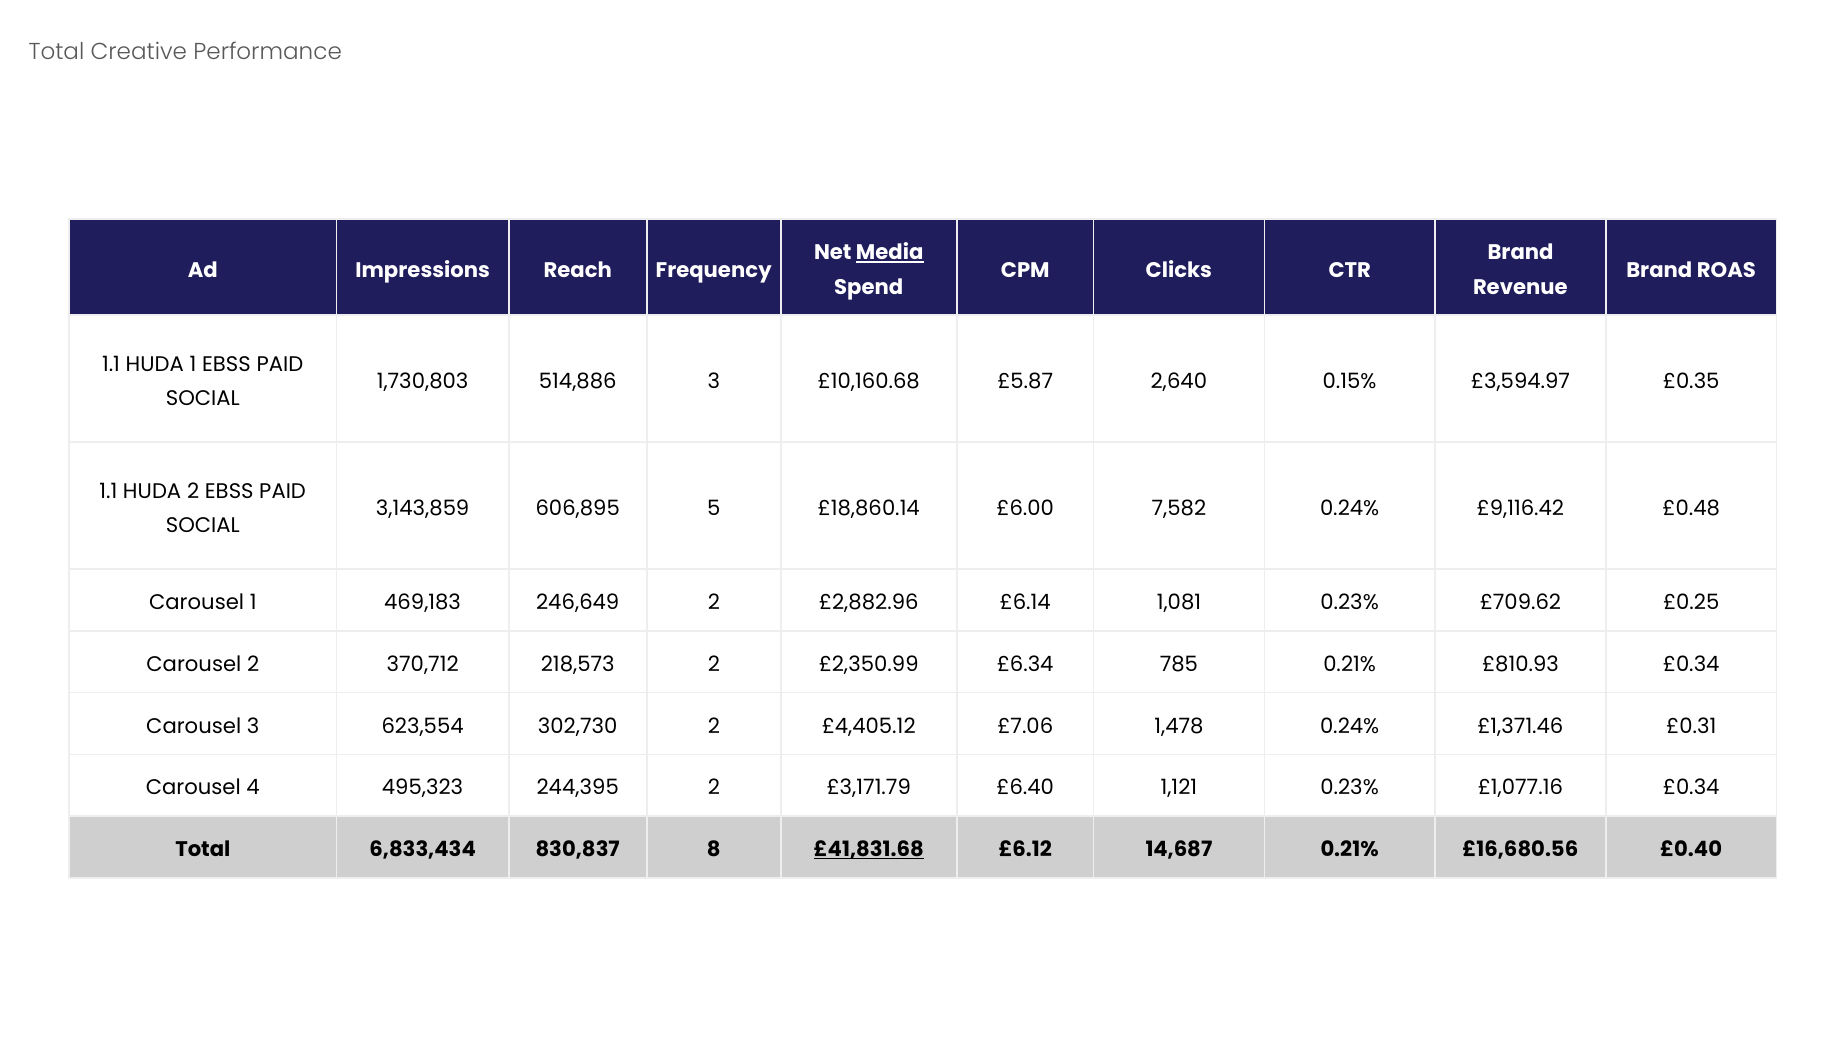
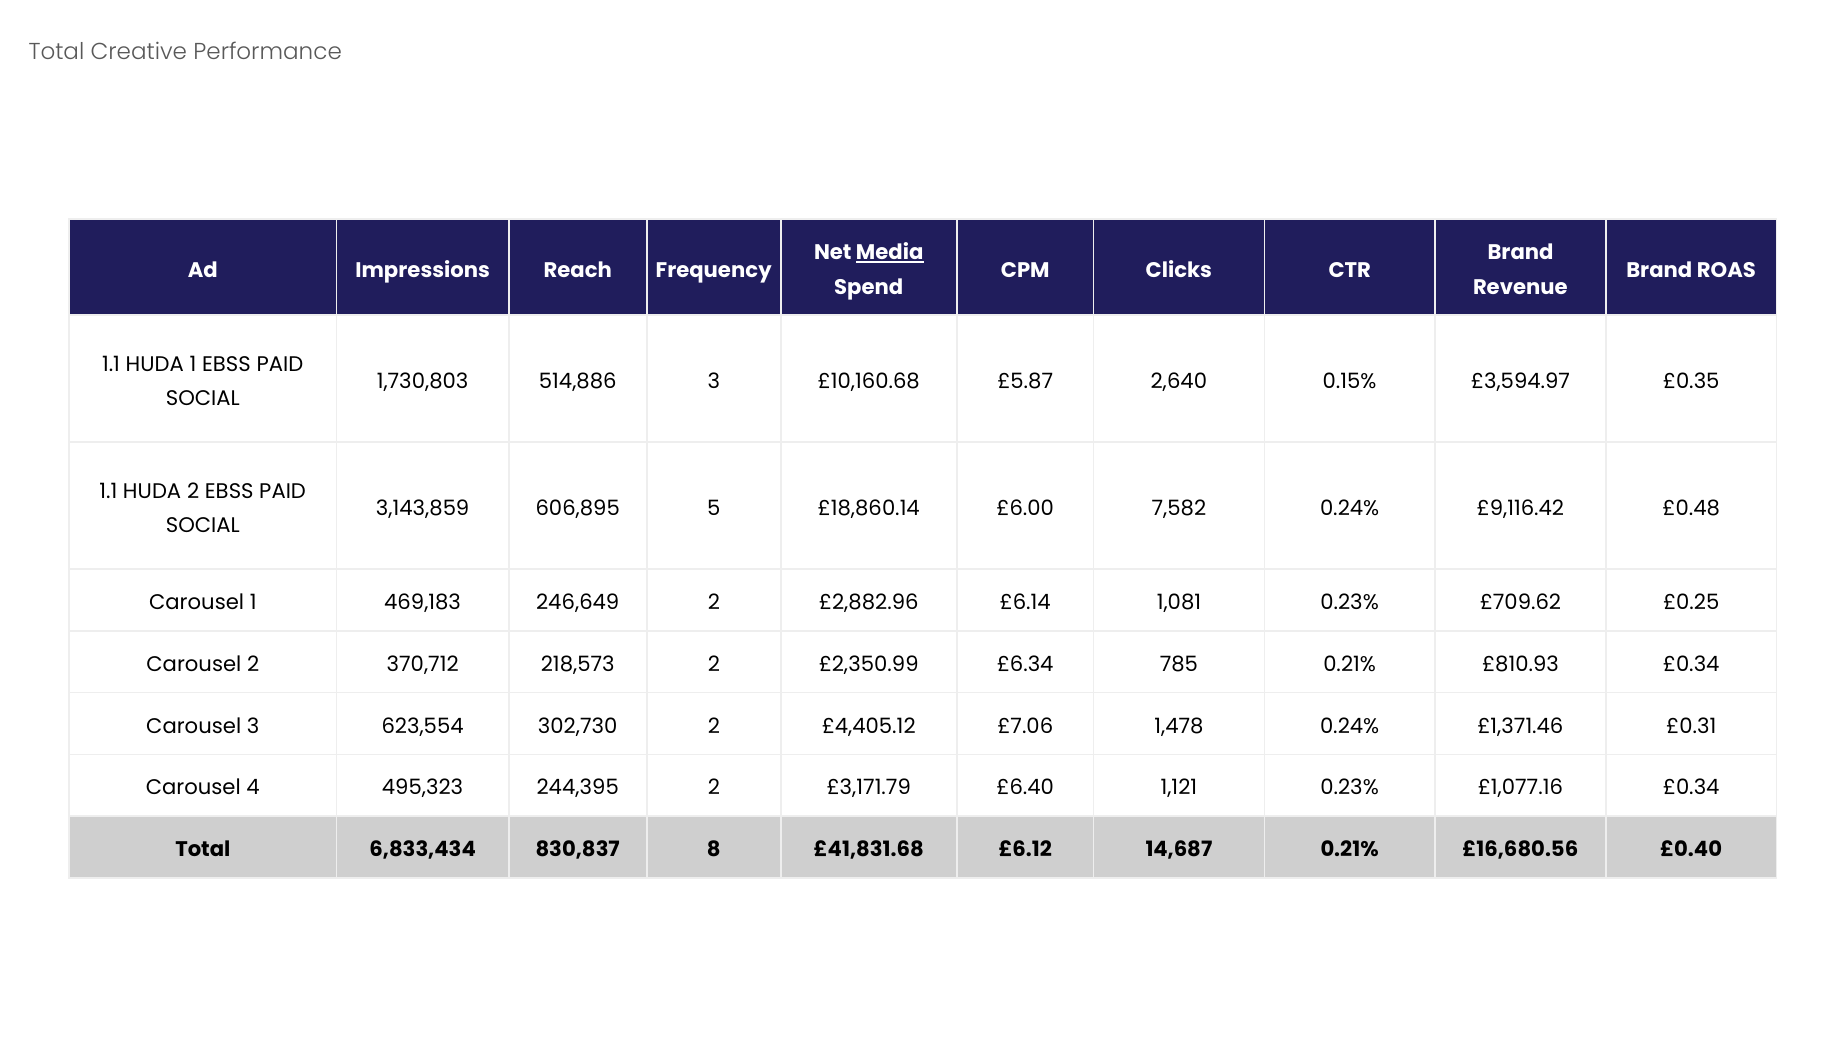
£41,831.68 underline: present -> none (869, 850)
